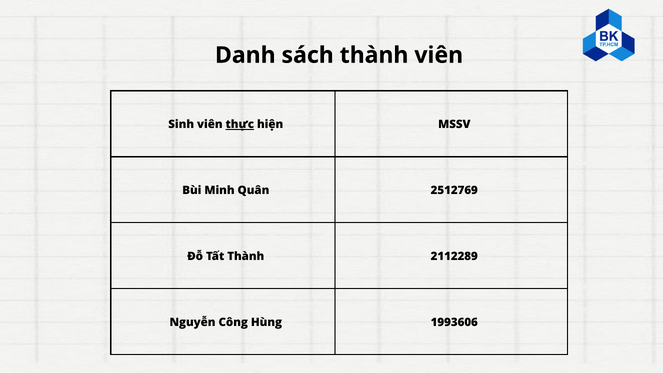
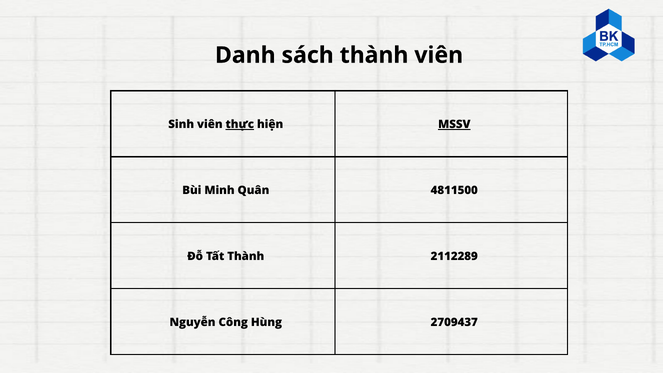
MSSV underline: none -> present (454, 125)
2512769: 2512769 -> 4811500 (454, 191)
1993606: 1993606 -> 2709437 (454, 322)
